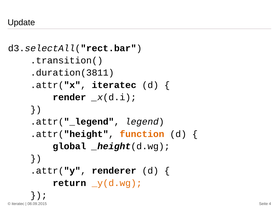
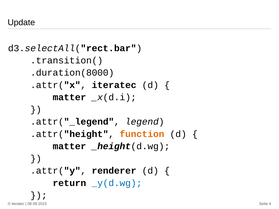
.duration(3811: .duration(3811 -> .duration(8000 (72, 73)
render: render -> matter (69, 97)
global: global -> matter (69, 146)
_y(d.wg colour: orange -> blue (117, 183)
